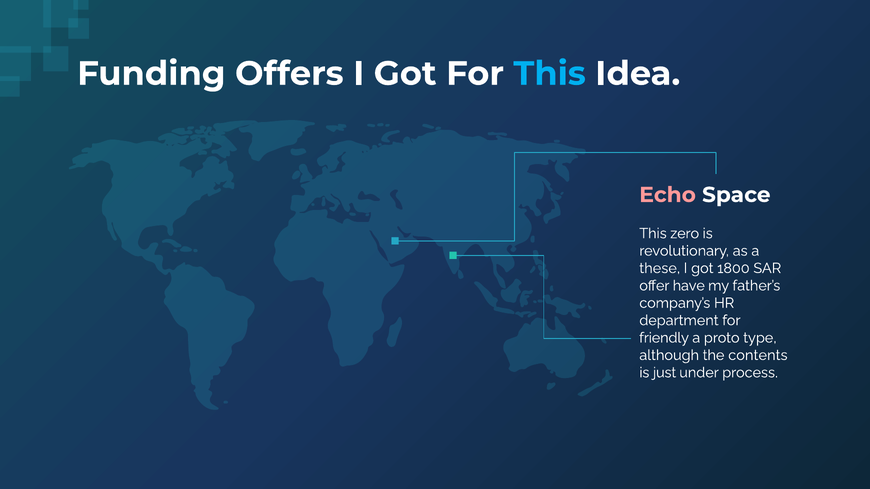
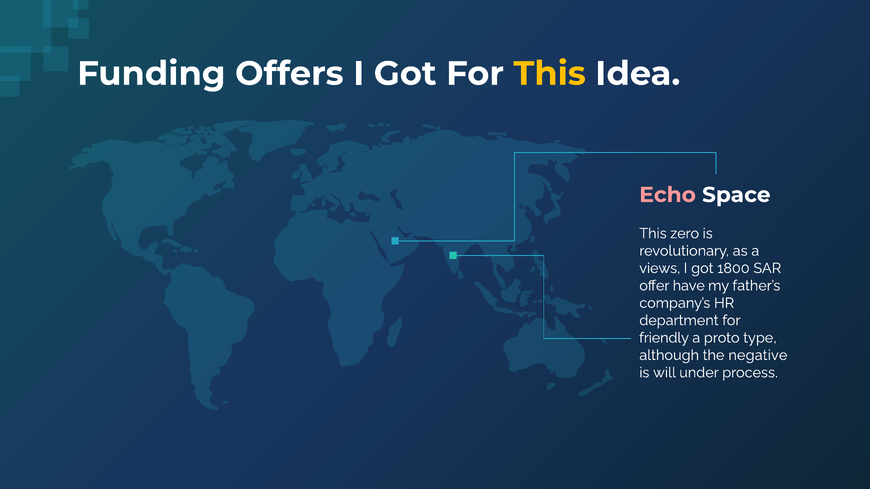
This colour: light blue -> yellow (550, 74)
these: these -> views (660, 268)
contents: contents -> negative (758, 355)
just: just -> will (664, 373)
